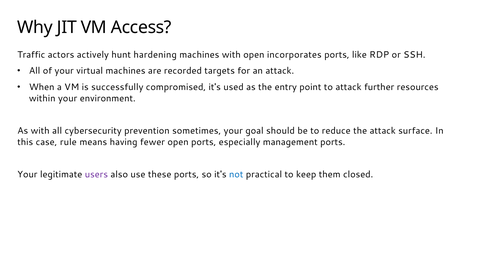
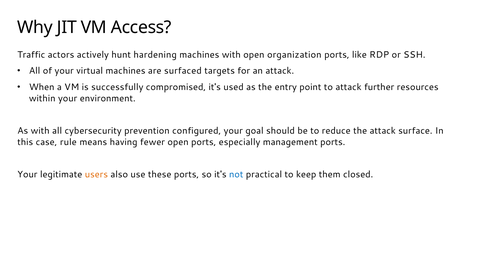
incorporates: incorporates -> organization (294, 55)
recorded: recorded -> surfaced (183, 71)
sometimes: sometimes -> configured (197, 131)
users colour: purple -> orange (96, 175)
